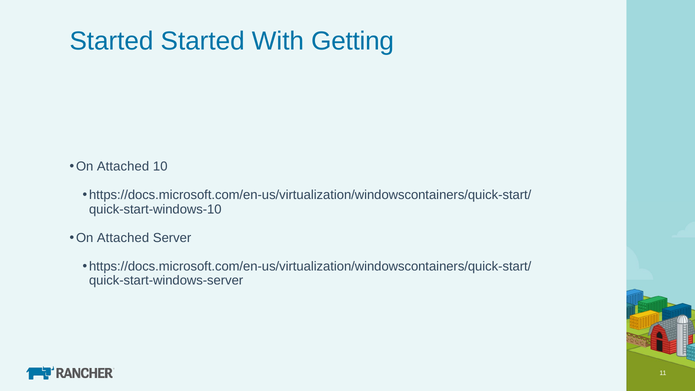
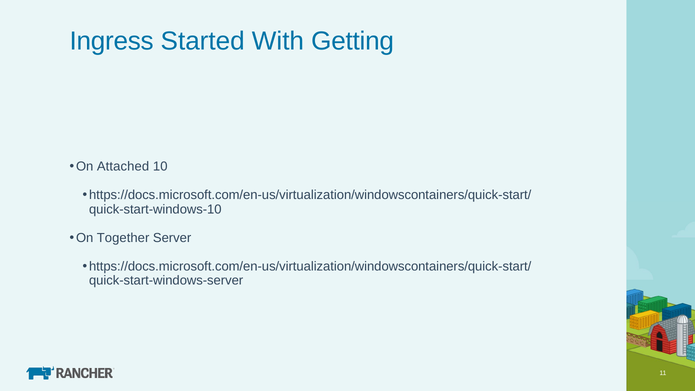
Started: Started -> Ingress (112, 41)
Attached: Attached -> Together (123, 238)
